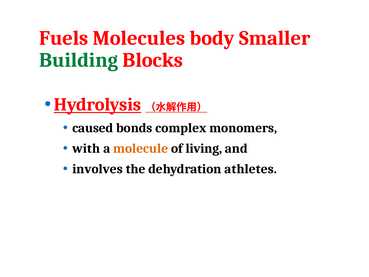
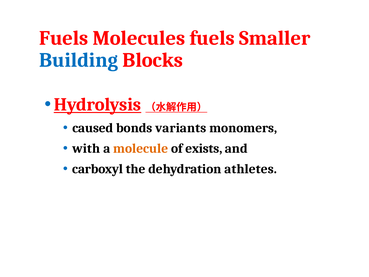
Molecules body: body -> fuels (212, 38)
Building colour: green -> blue (79, 60)
complex: complex -> variants (181, 128)
living: living -> exists (204, 148)
involves: involves -> carboxyl (98, 169)
